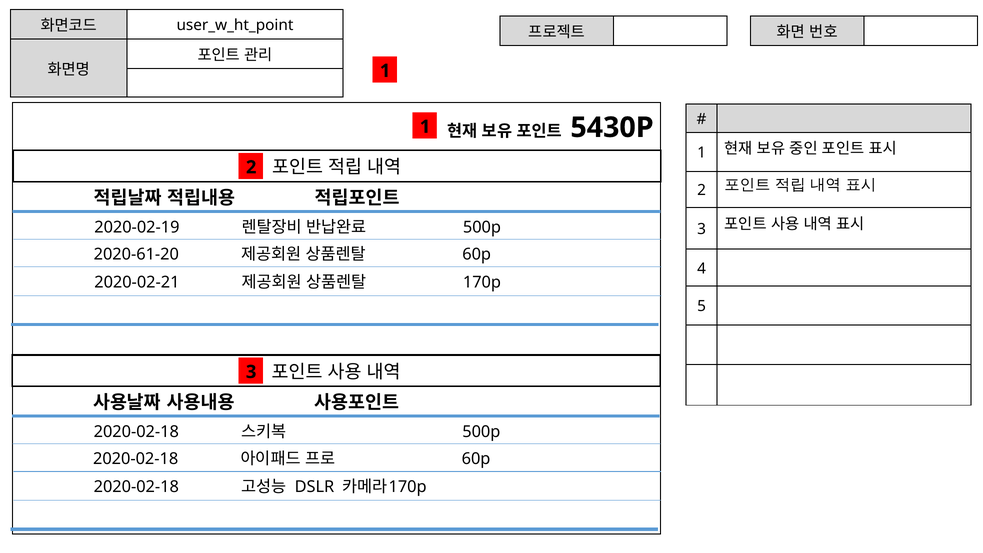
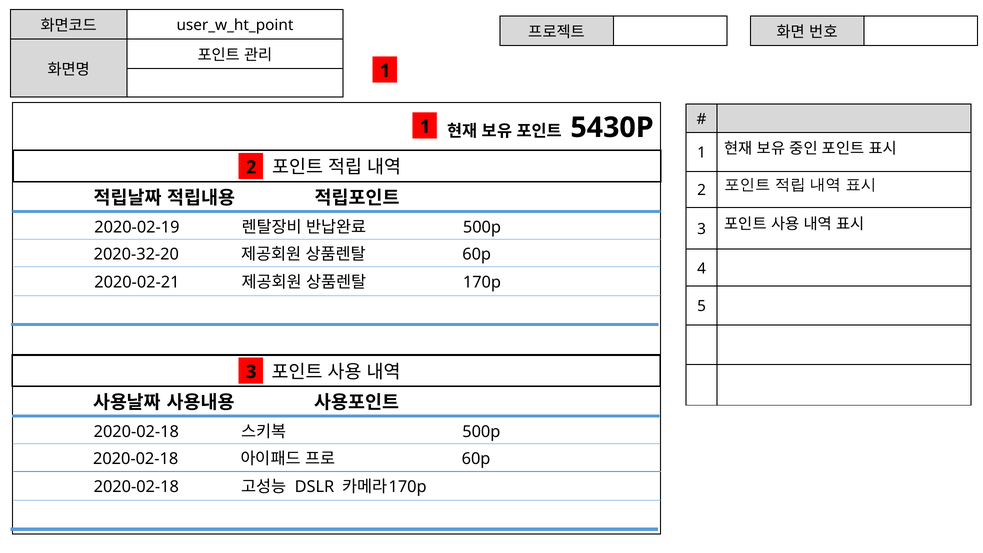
2020-61-20: 2020-61-20 -> 2020-32-20 (136, 254)
